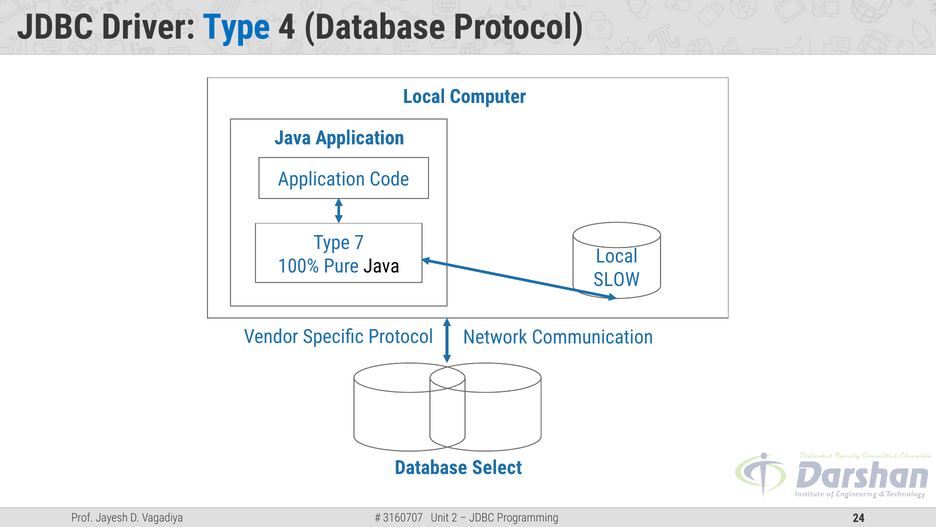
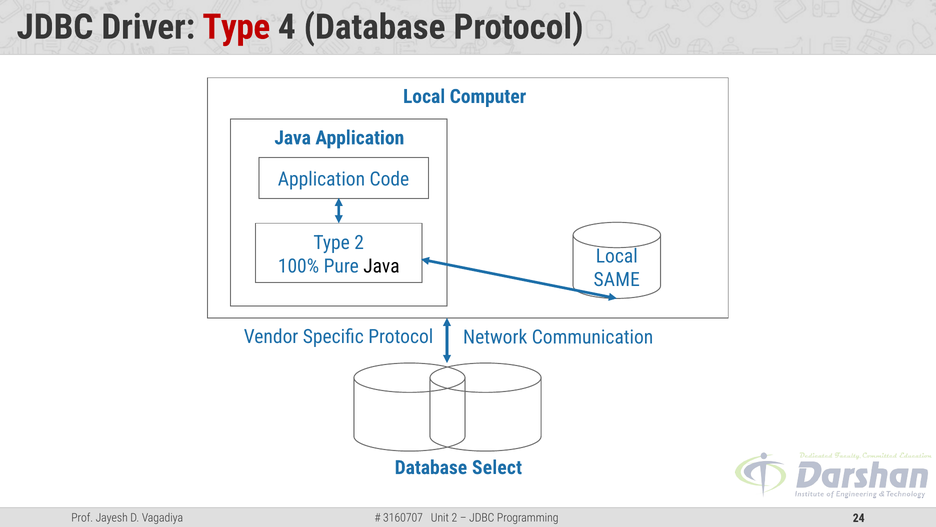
Type colour: blue -> red (236, 27)
Type 7: 7 -> 2 (359, 242)
SLOW: SLOW -> SAME (617, 280)
